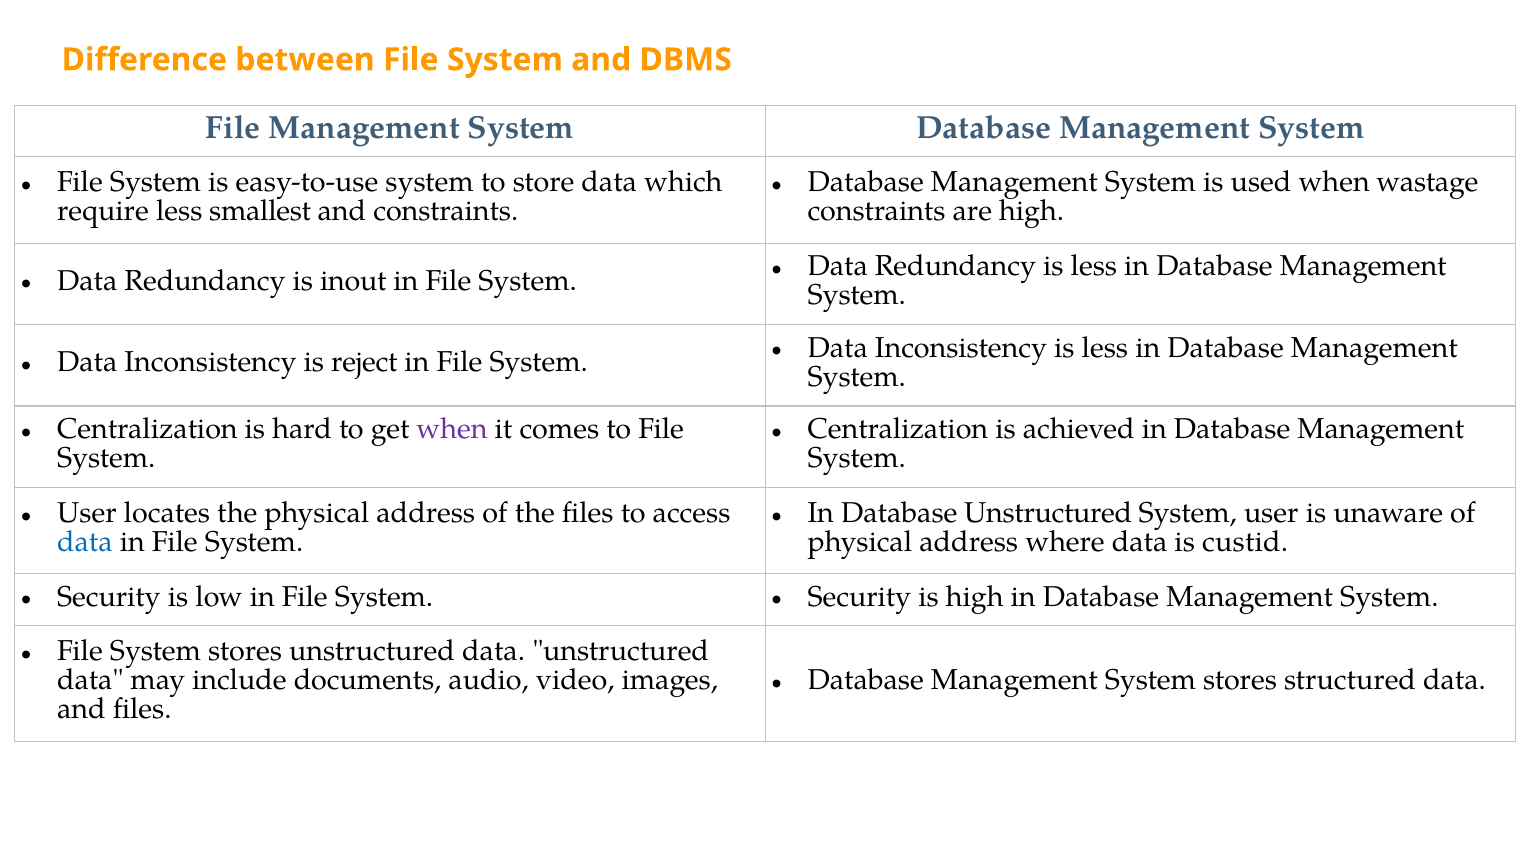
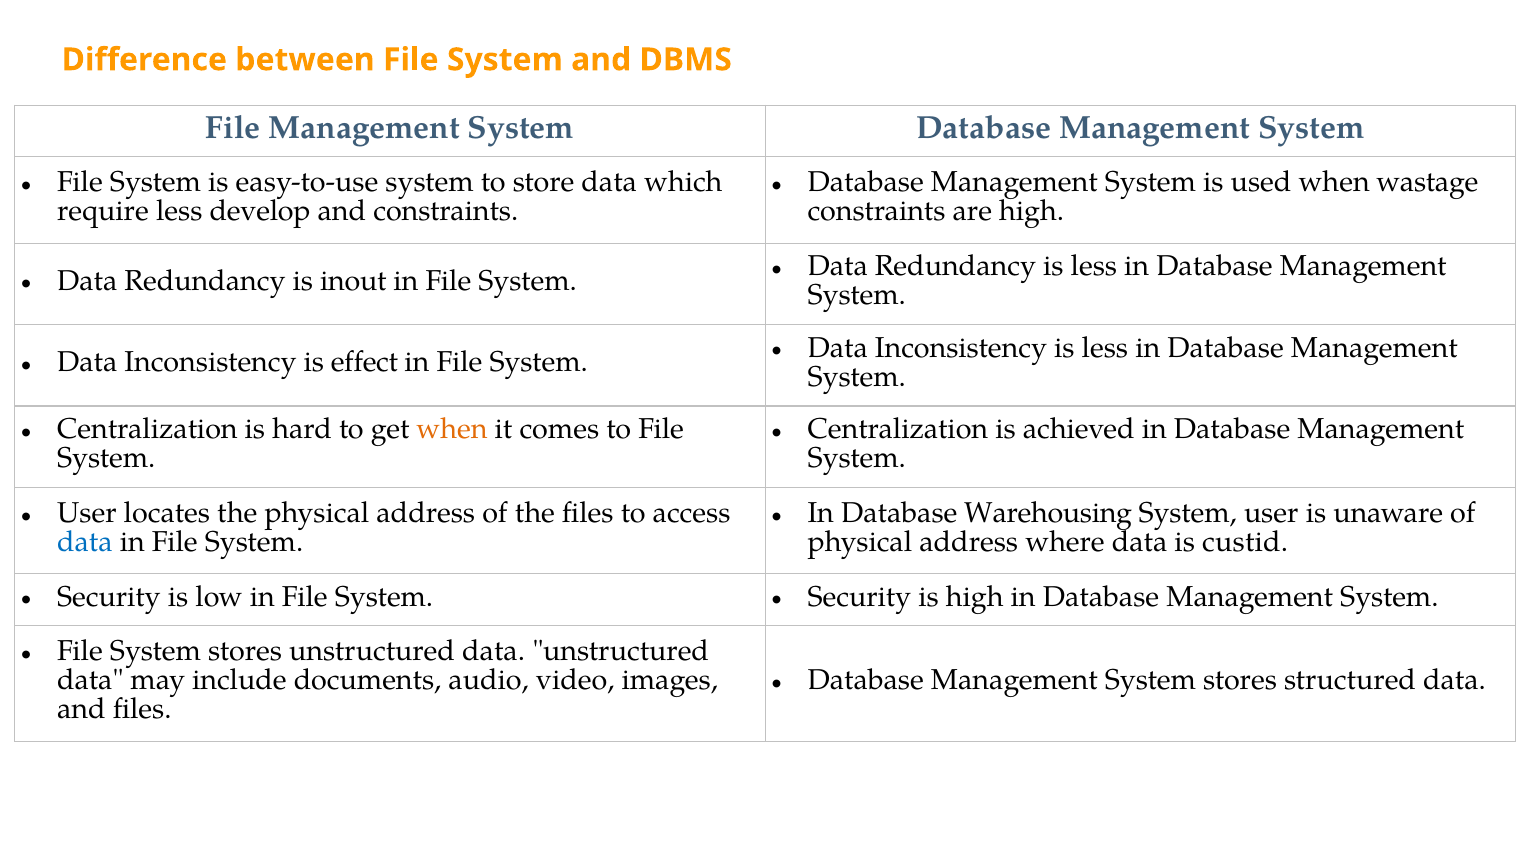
smallest: smallest -> develop (260, 211)
reject: reject -> effect (364, 362)
when colour: purple -> orange (452, 429)
Database Unstructured: Unstructured -> Warehousing (1048, 513)
